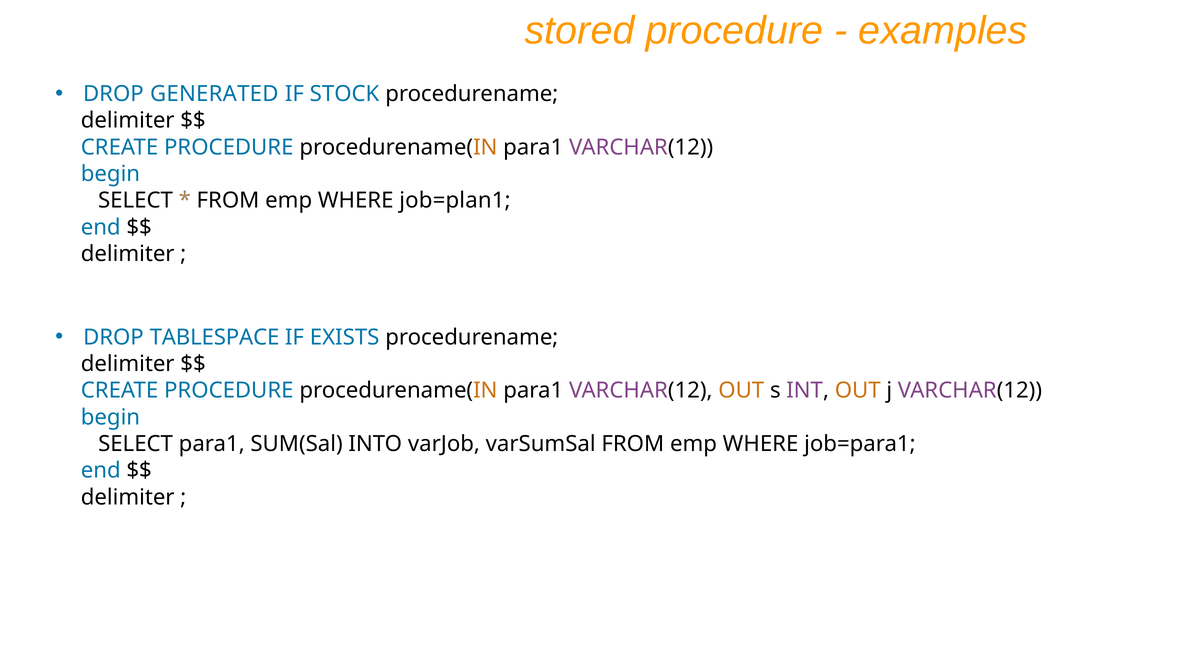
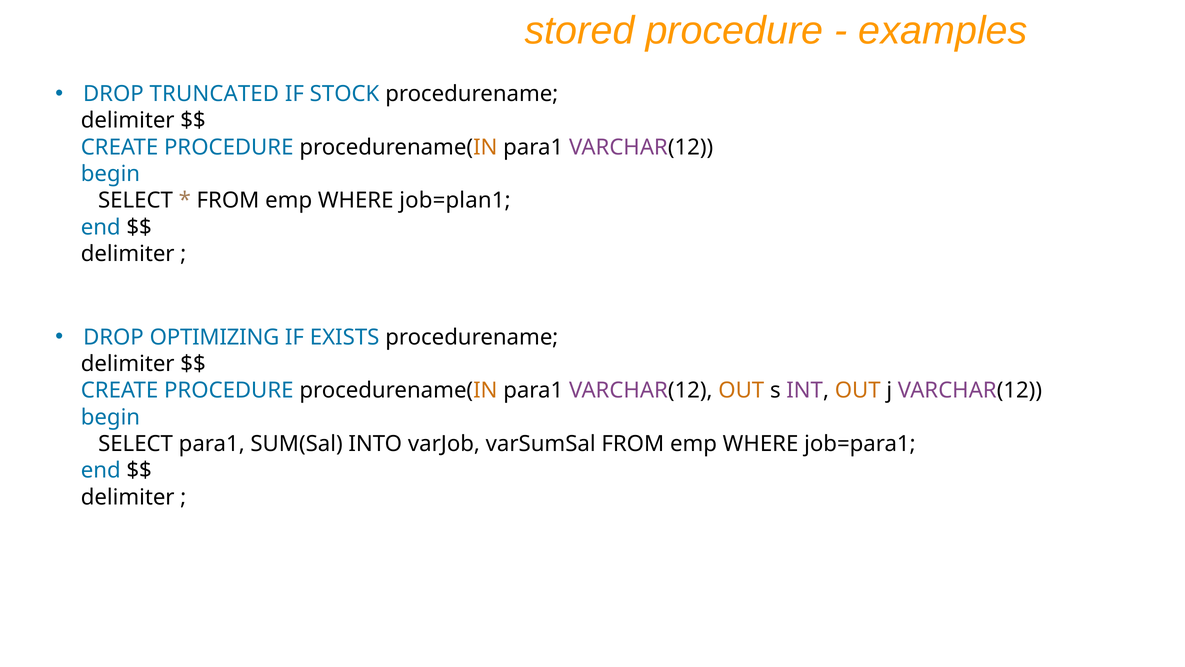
GENERATED: GENERATED -> TRUNCATED (214, 94)
TABLESPACE: TABLESPACE -> OPTIMIZING (215, 337)
